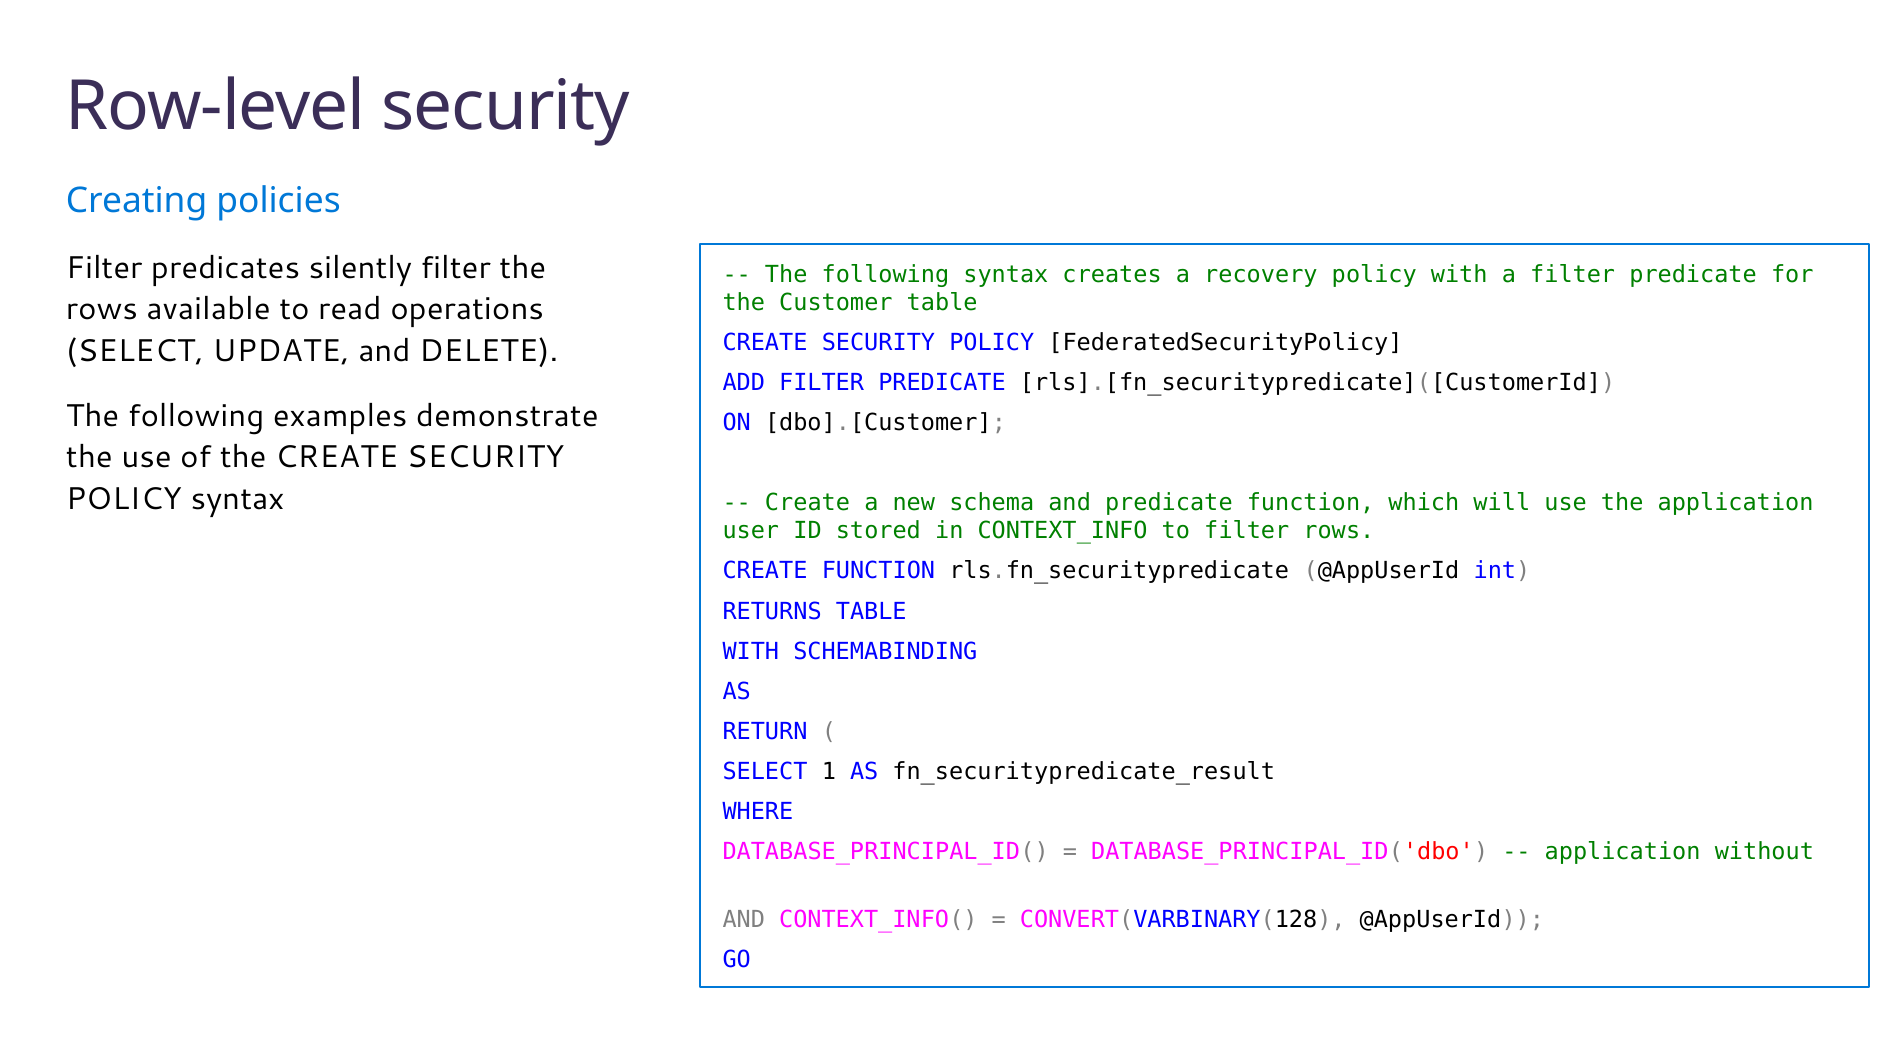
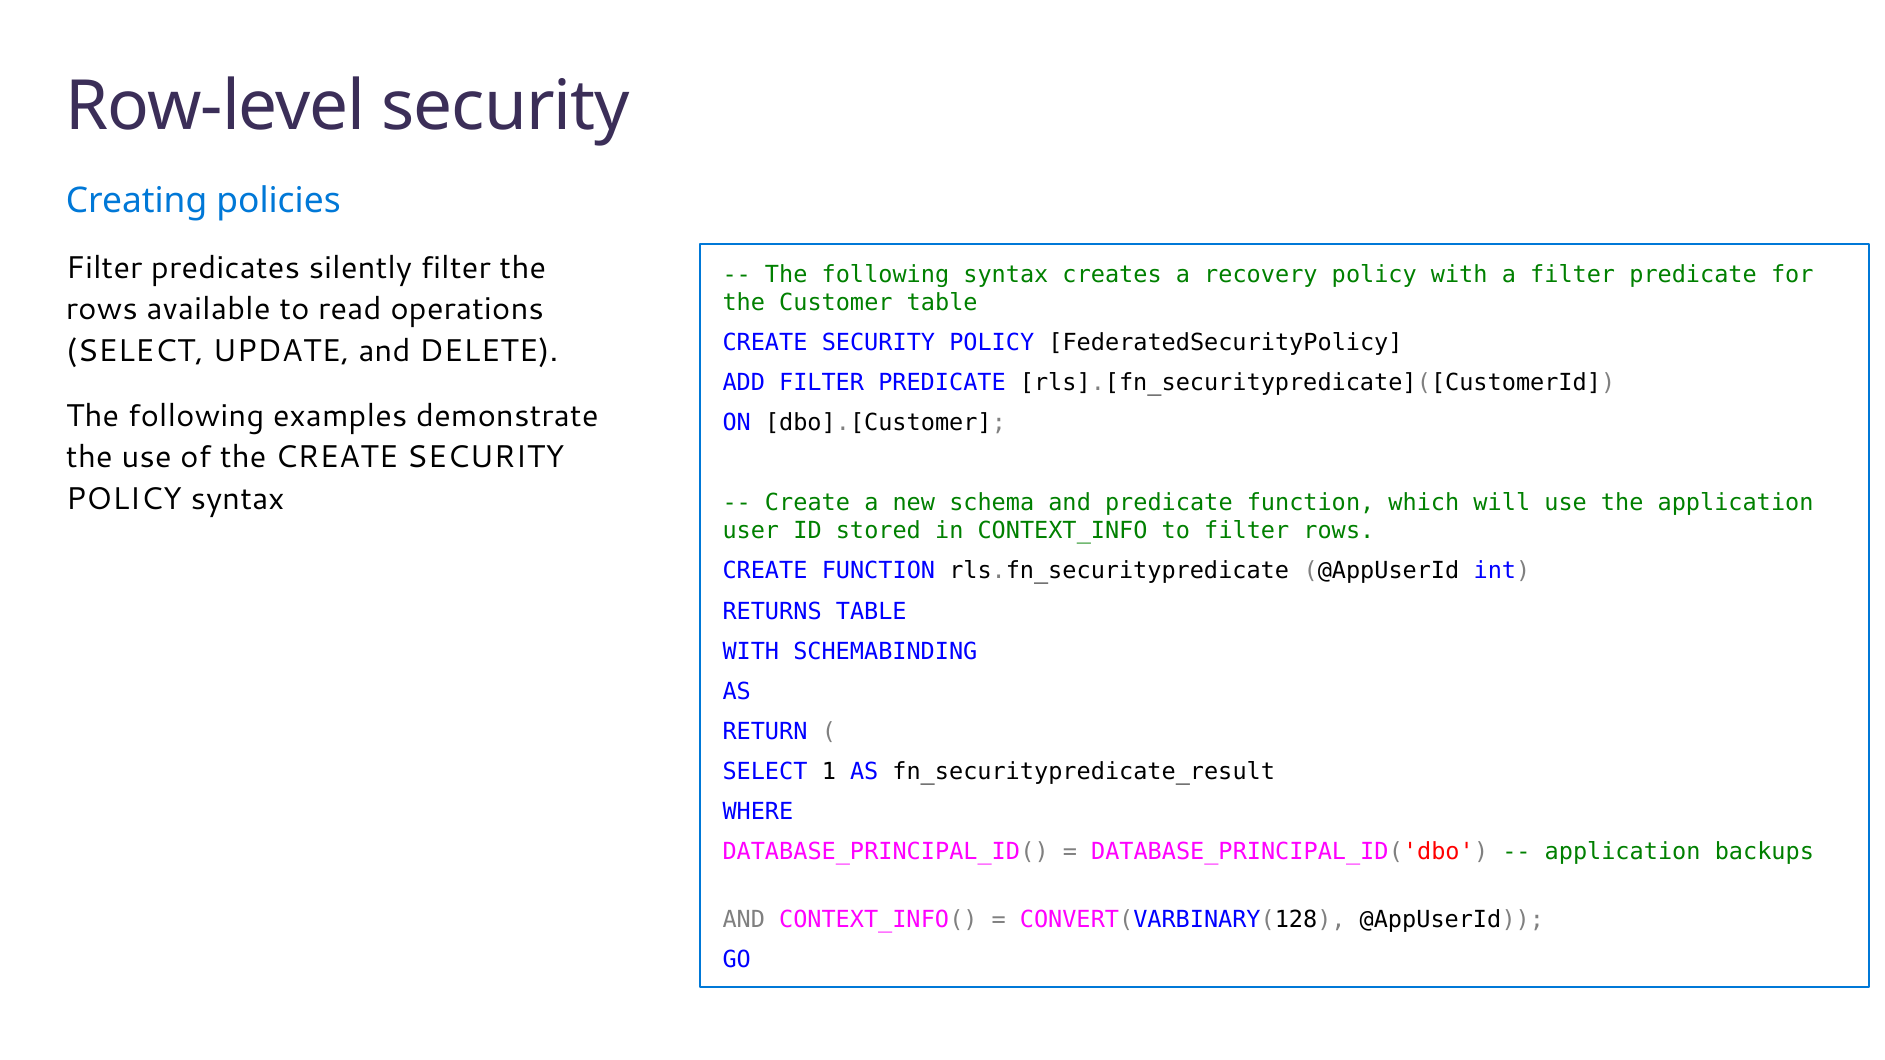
without: without -> backups (1764, 852)
